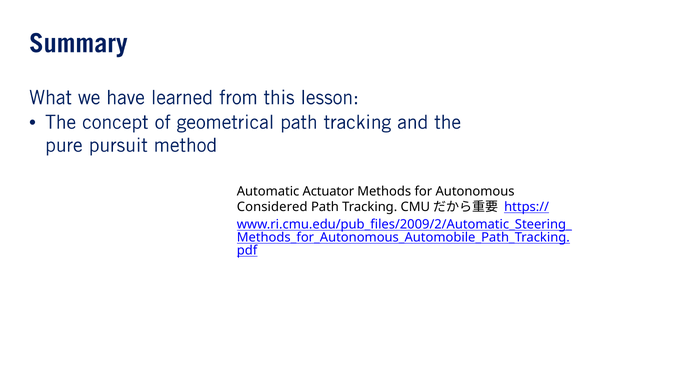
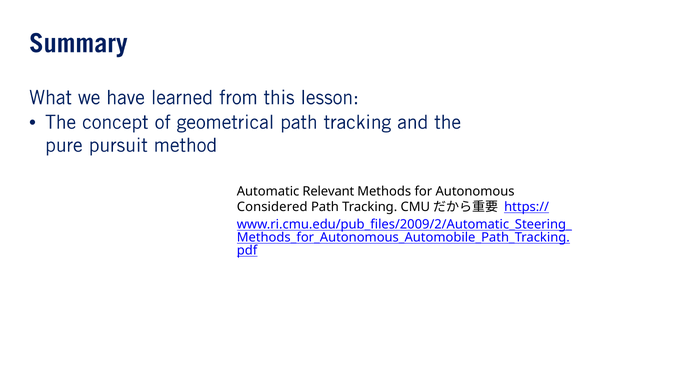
Actuator: Actuator -> Relevant (328, 191)
